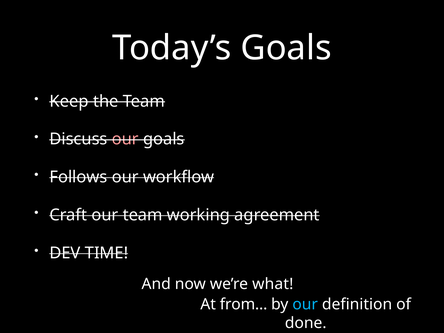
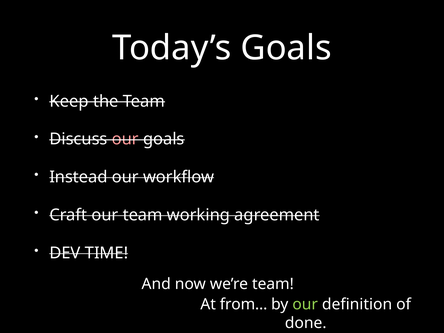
Follows: Follows -> Instead (78, 177)
we’re what: what -> team (273, 284)
our colour: light blue -> light green (305, 304)
